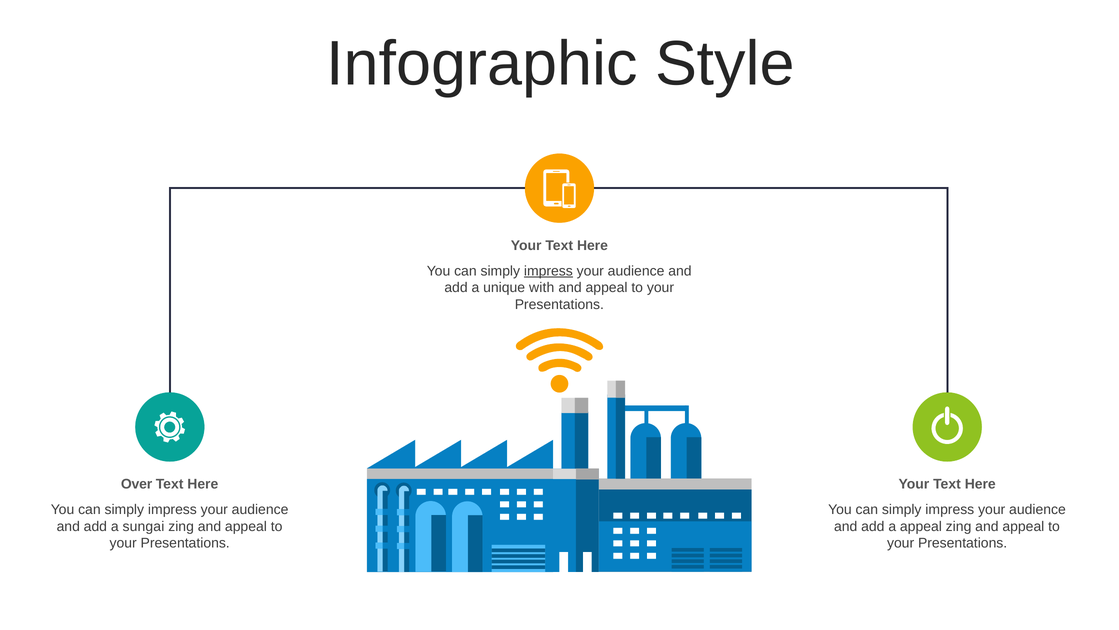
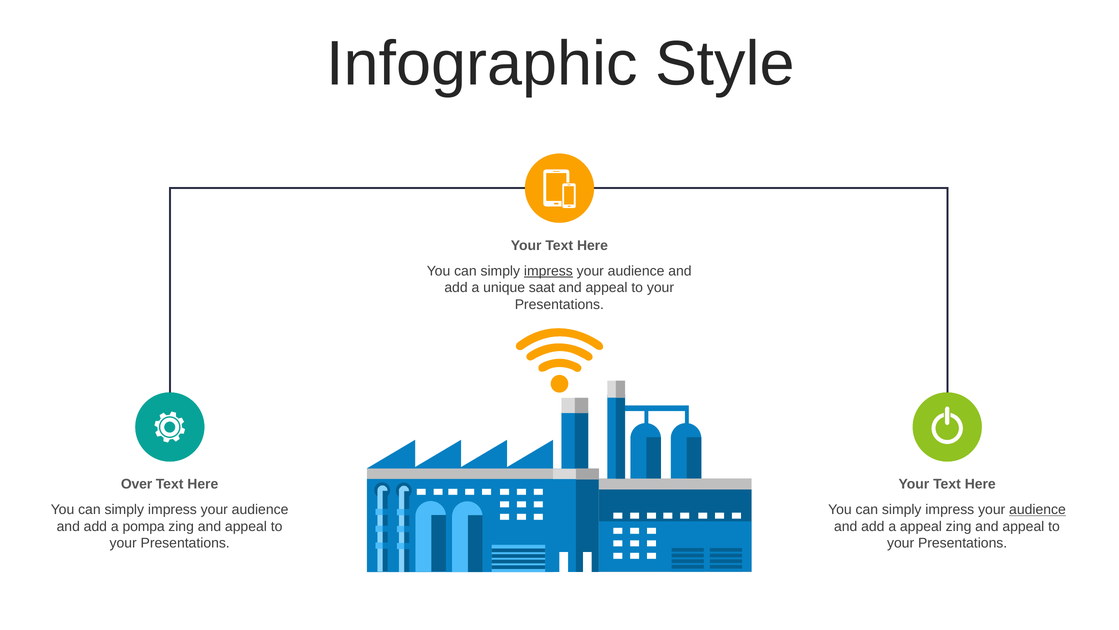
with: with -> saat (542, 288)
audience underline: none -> present (1037, 509)
sungai: sungai -> pompa (144, 526)
